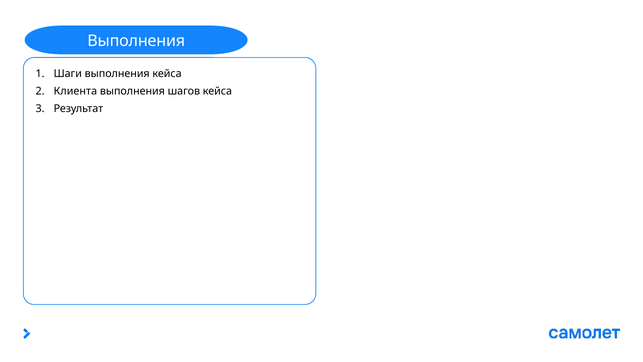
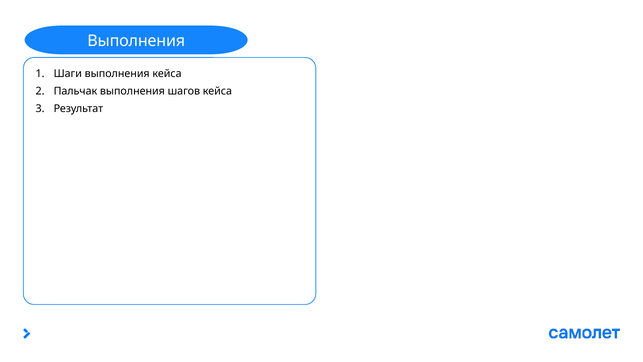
Клиента: Клиента -> Пальчак (75, 91)
